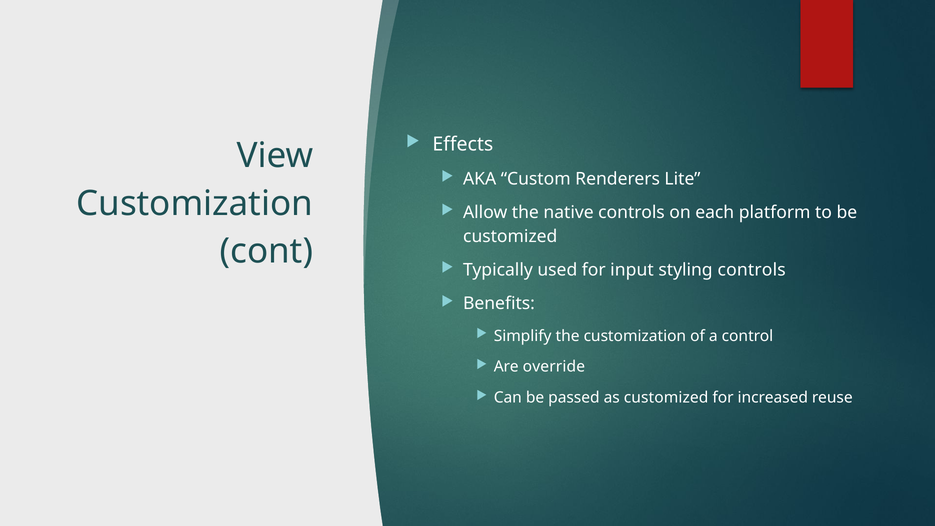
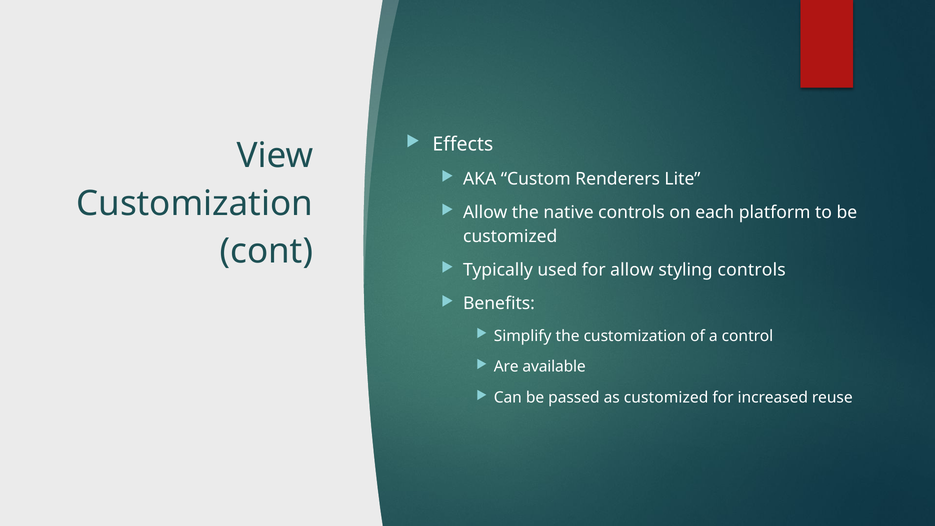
for input: input -> allow (632, 270)
override: override -> available (554, 367)
